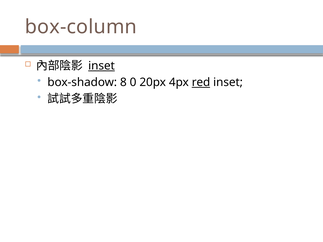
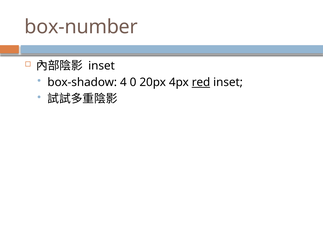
box-column: box-column -> box-number (81, 27)
inset underline: present -> none (102, 66)
8: 8 -> 4 (123, 82)
